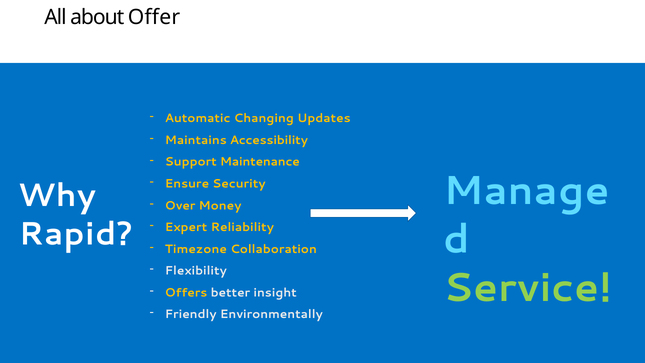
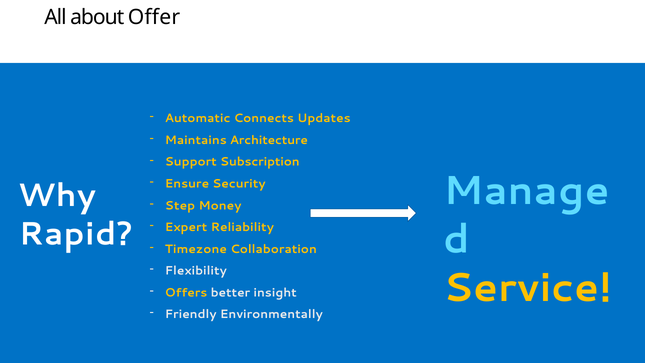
Changing: Changing -> Connects (264, 118)
Accessibility: Accessibility -> Architecture (269, 140)
Maintenance: Maintenance -> Subscription (260, 162)
Over: Over -> Step (180, 205)
Service colour: light green -> yellow (528, 288)
